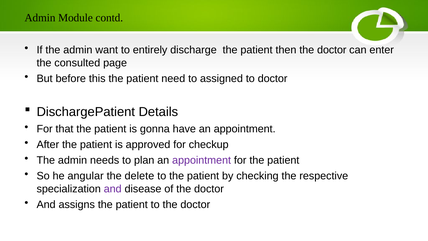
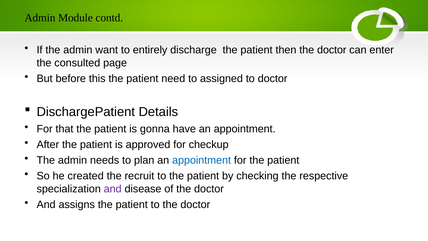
appointment colour: purple -> blue (202, 160)
angular: angular -> created (86, 176)
delete: delete -> recruit (139, 176)
